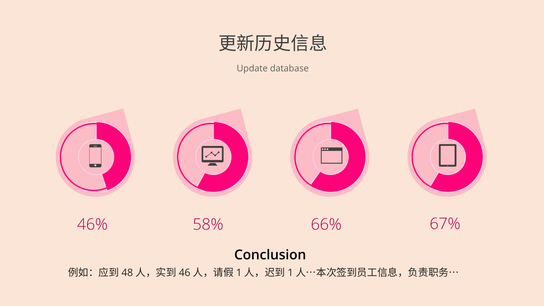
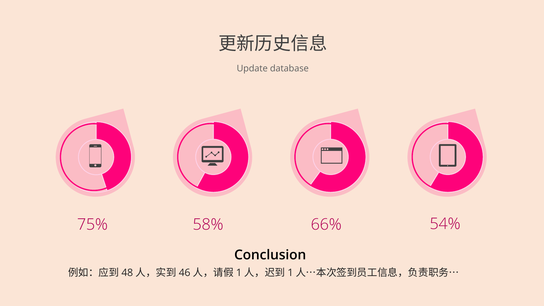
46%: 46% -> 75% (92, 225)
67%: 67% -> 54% (445, 224)
